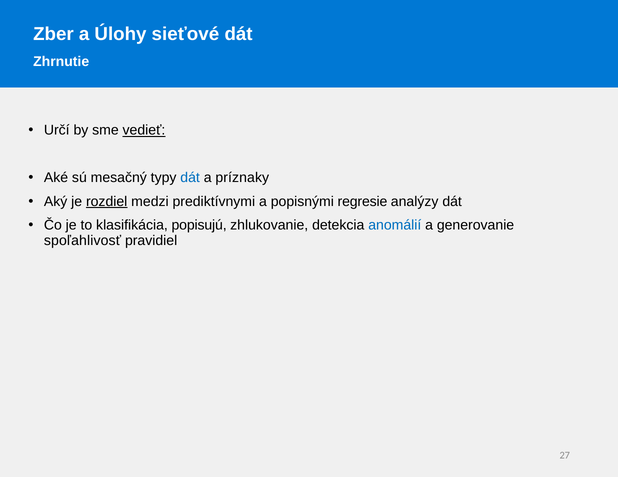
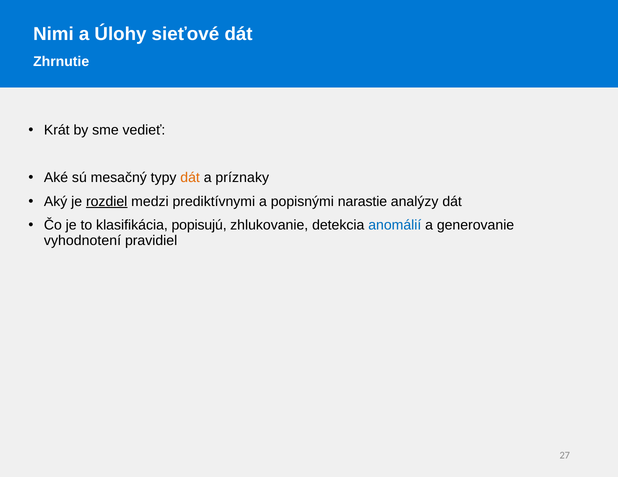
Zber: Zber -> Nimi (53, 34)
Určí: Určí -> Krát (57, 131)
vedieť underline: present -> none (144, 131)
dát colour: blue -> orange (190, 178)
regresie: regresie -> narastie (362, 202)
spoľahlivosť: spoľahlivosť -> vyhodnotení (83, 241)
